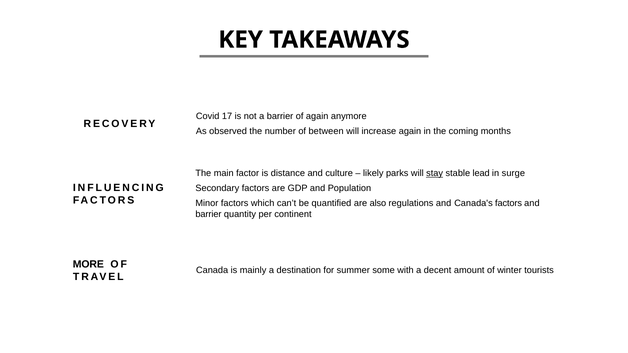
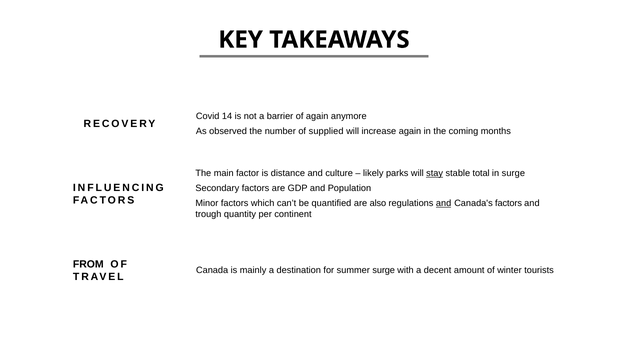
17: 17 -> 14 (227, 116)
between: between -> supplied (326, 131)
lead: lead -> total (481, 173)
and underline: none -> present (444, 203)
barrier: barrier -> trough (208, 214)
MORE: MORE -> FROM (88, 264)
summer some: some -> surge (384, 271)
